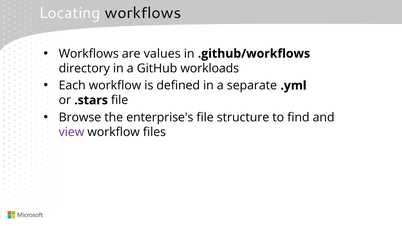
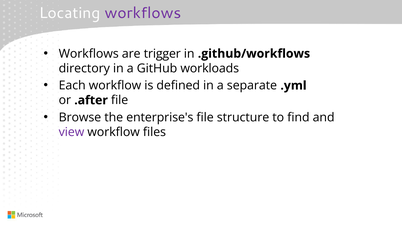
workflows colour: black -> purple (143, 13)
values: values -> trigger (162, 54)
.stars: .stars -> .after (91, 100)
